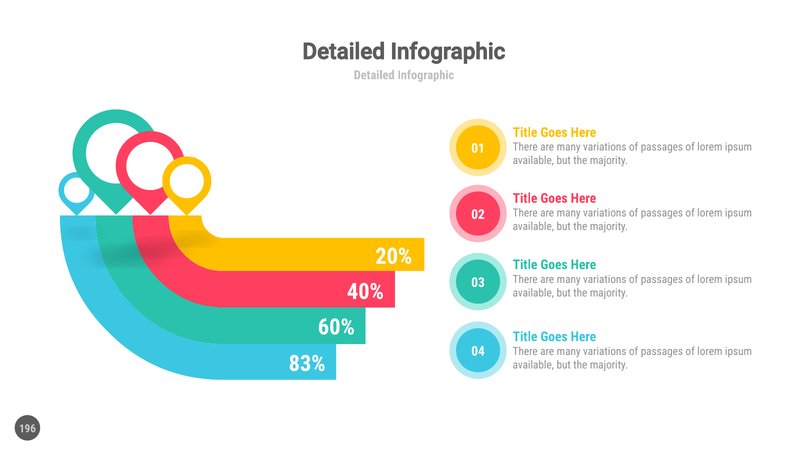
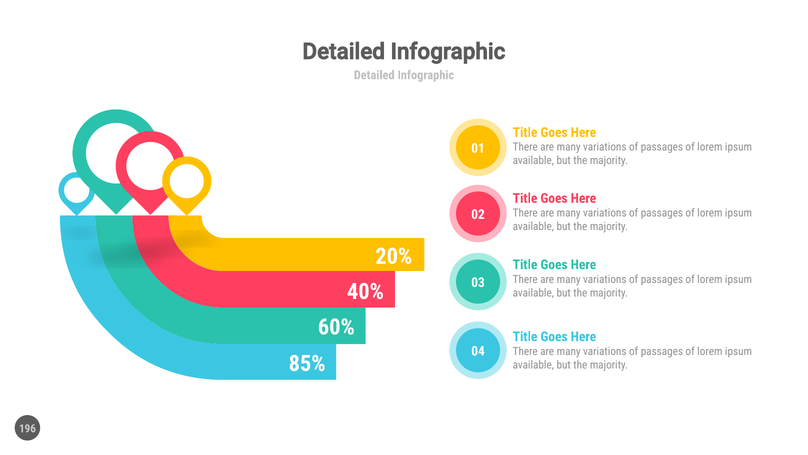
83%: 83% -> 85% (307, 363)
